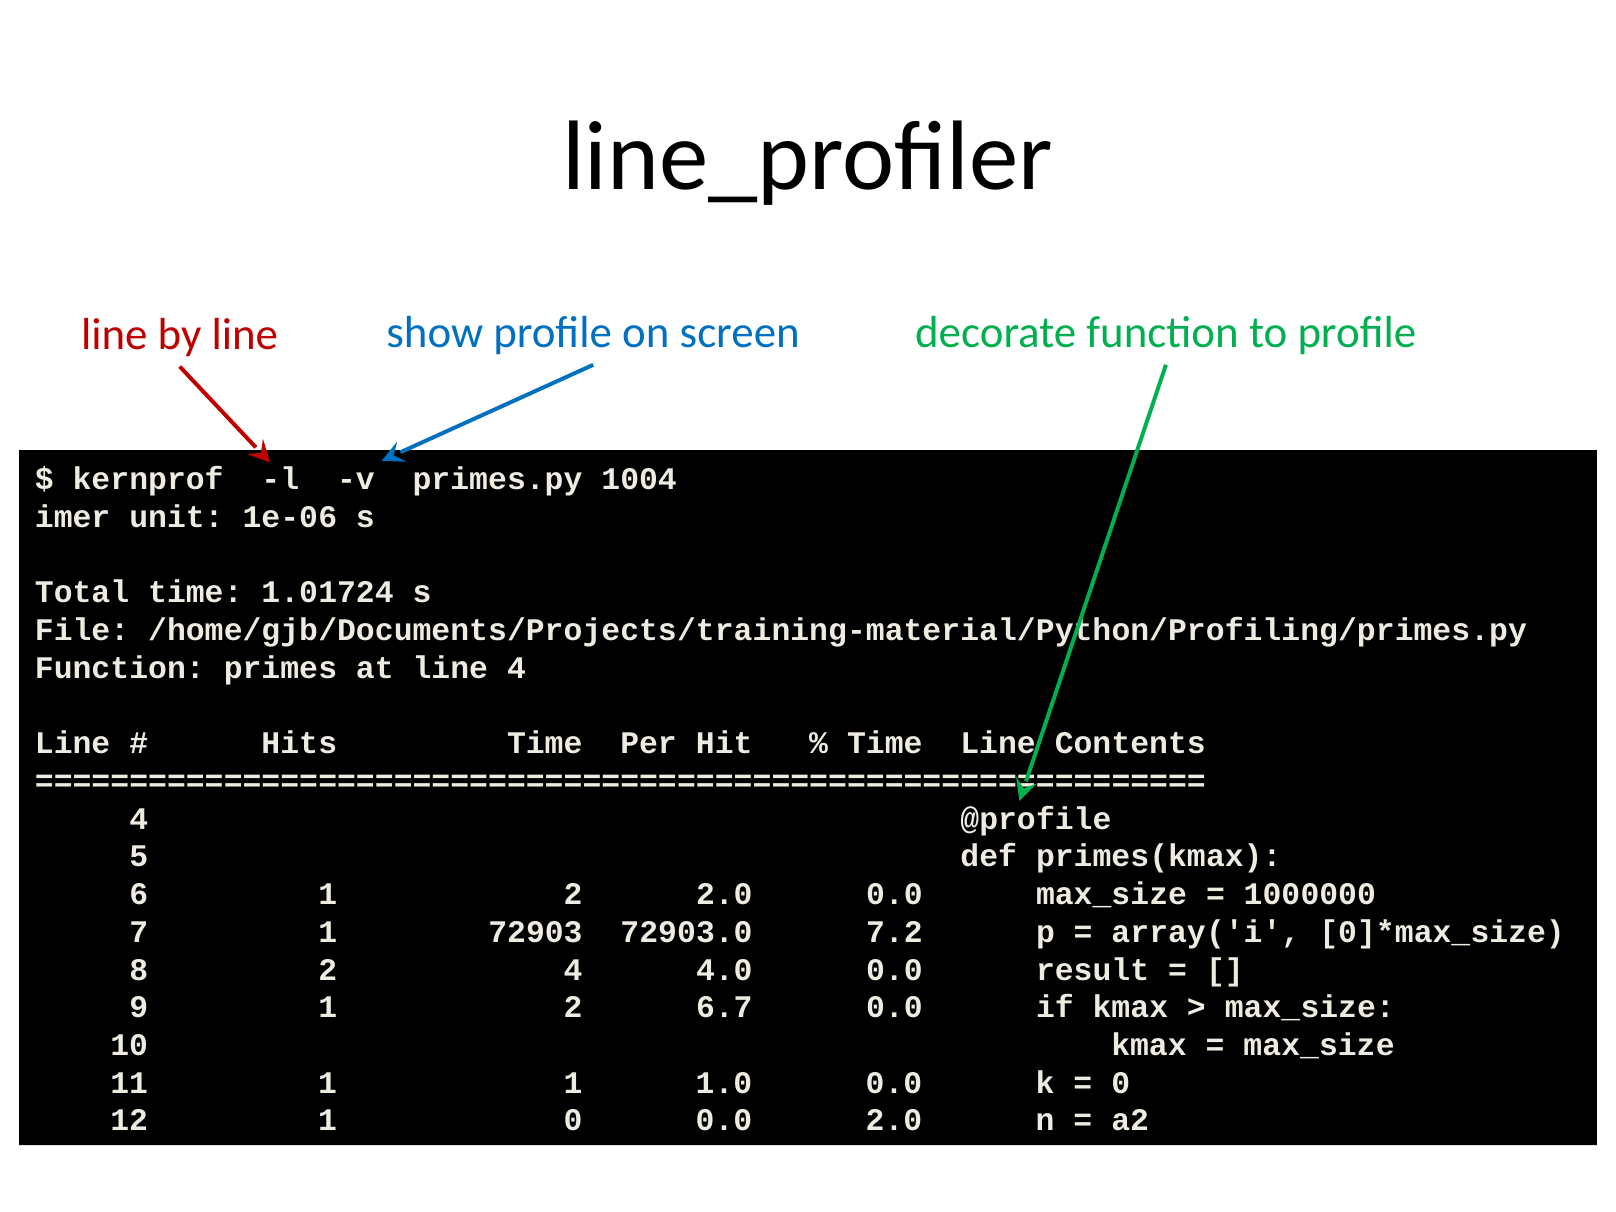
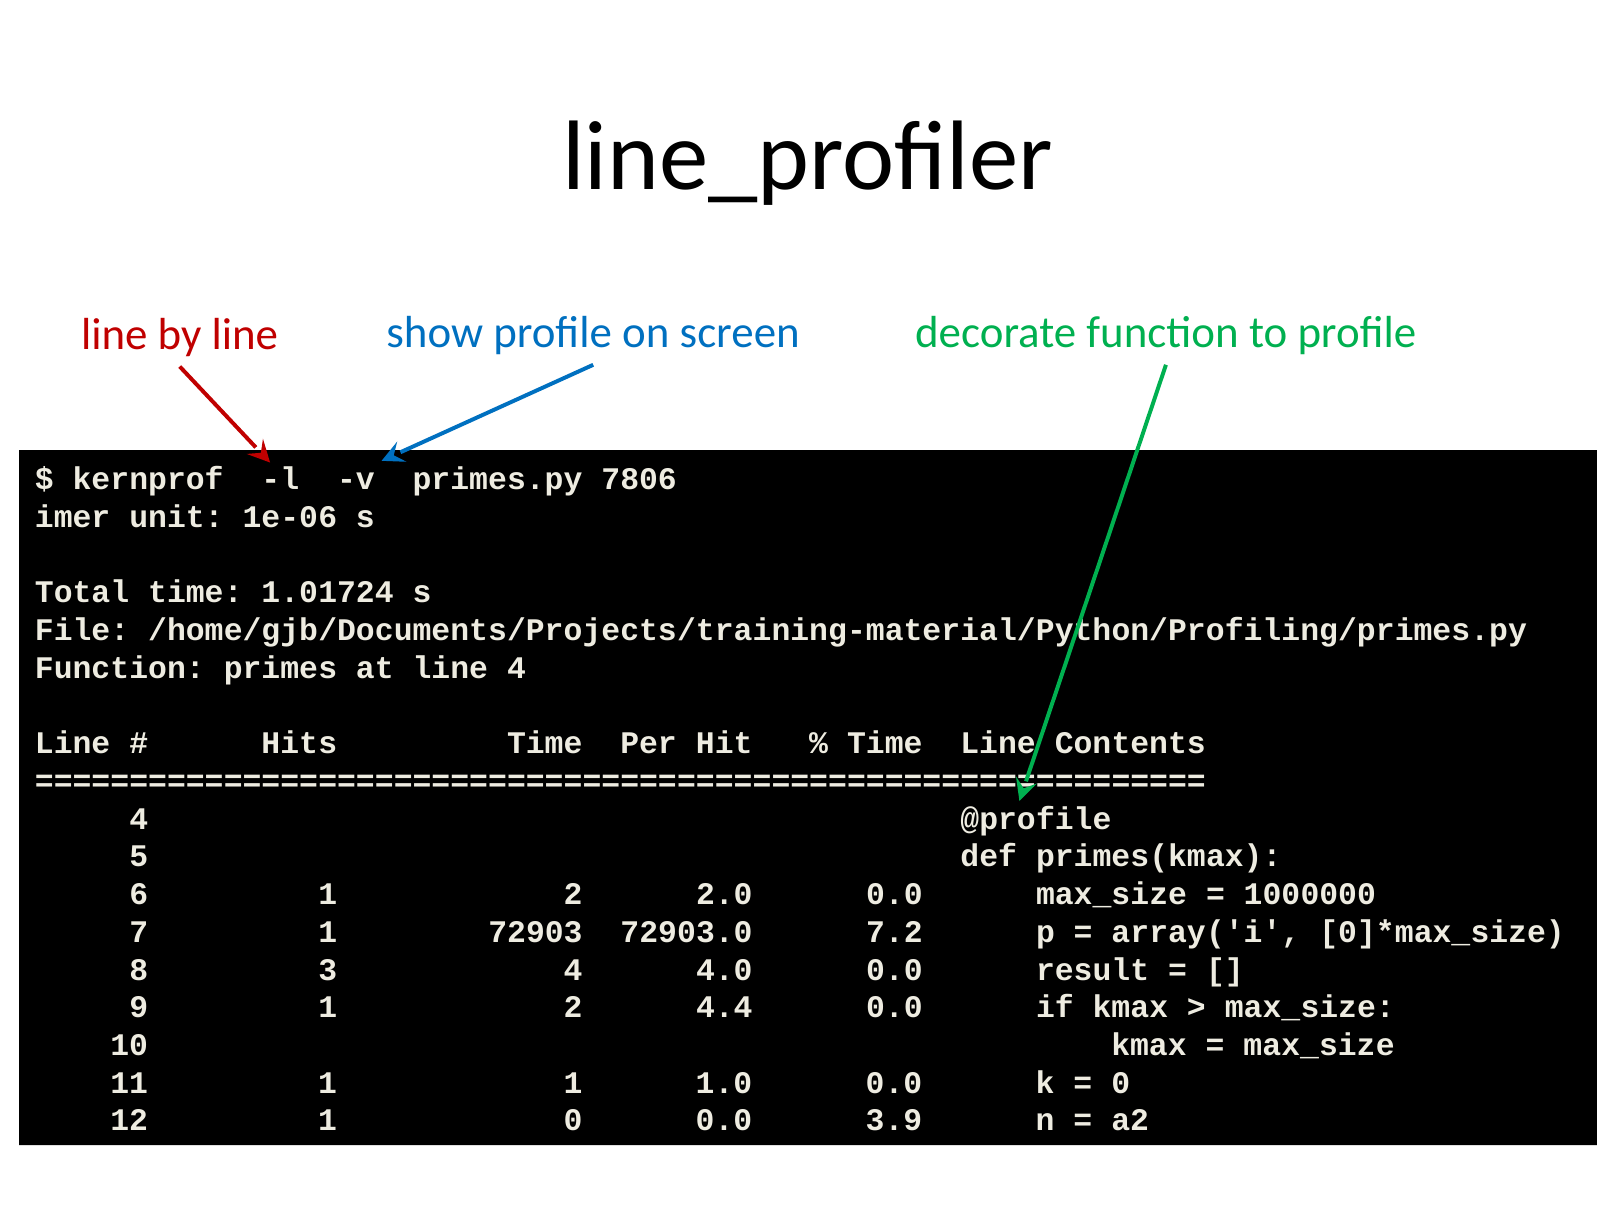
1004: 1004 -> 7806 (639, 479)
8 2: 2 -> 3 (328, 970)
6.7: 6.7 -> 4.4 (724, 1007)
0.0 2.0: 2.0 -> 3.9 (894, 1121)
